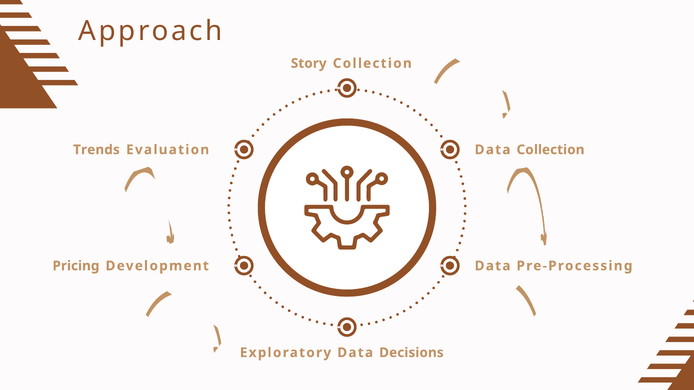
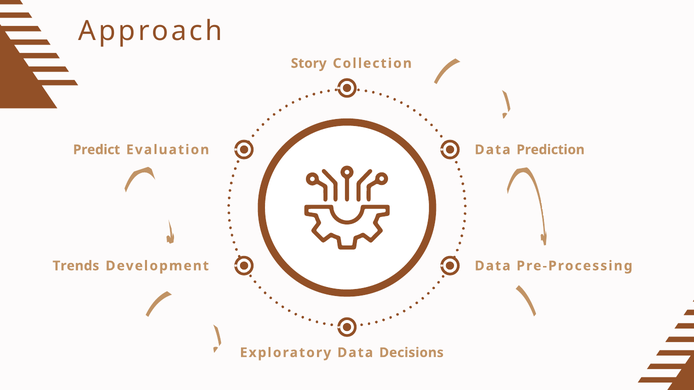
Trends: Trends -> Predict (97, 150)
Data Collection: Collection -> Prediction (551, 150)
Pricing: Pricing -> Trends (76, 266)
